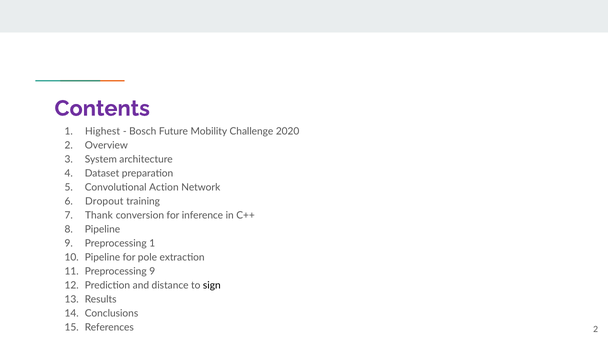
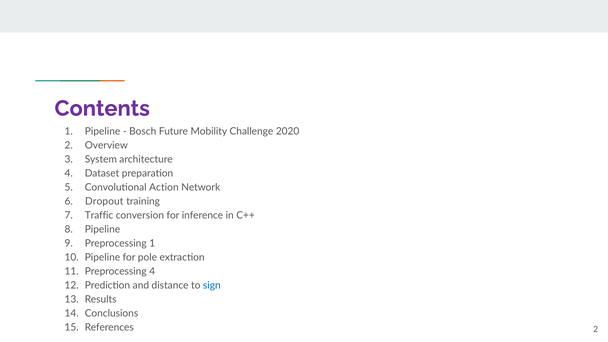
1 Highest: Highest -> Pipeline (103, 131)
Thank: Thank -> Traffic (99, 215)
Preprocessing 9: 9 -> 4 (152, 271)
sign colour: black -> blue (212, 285)
